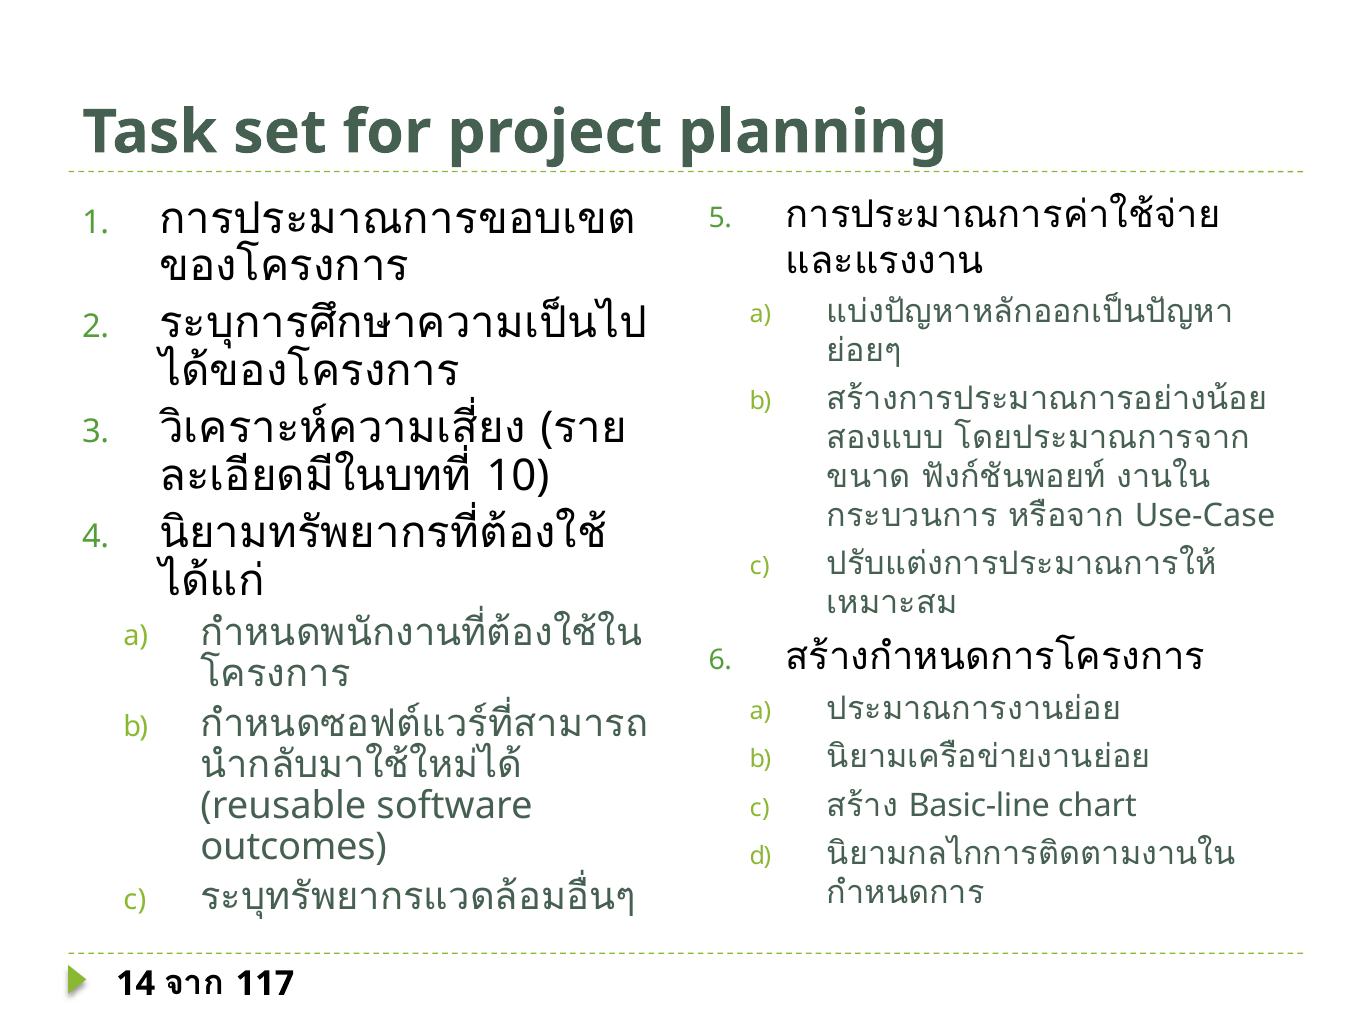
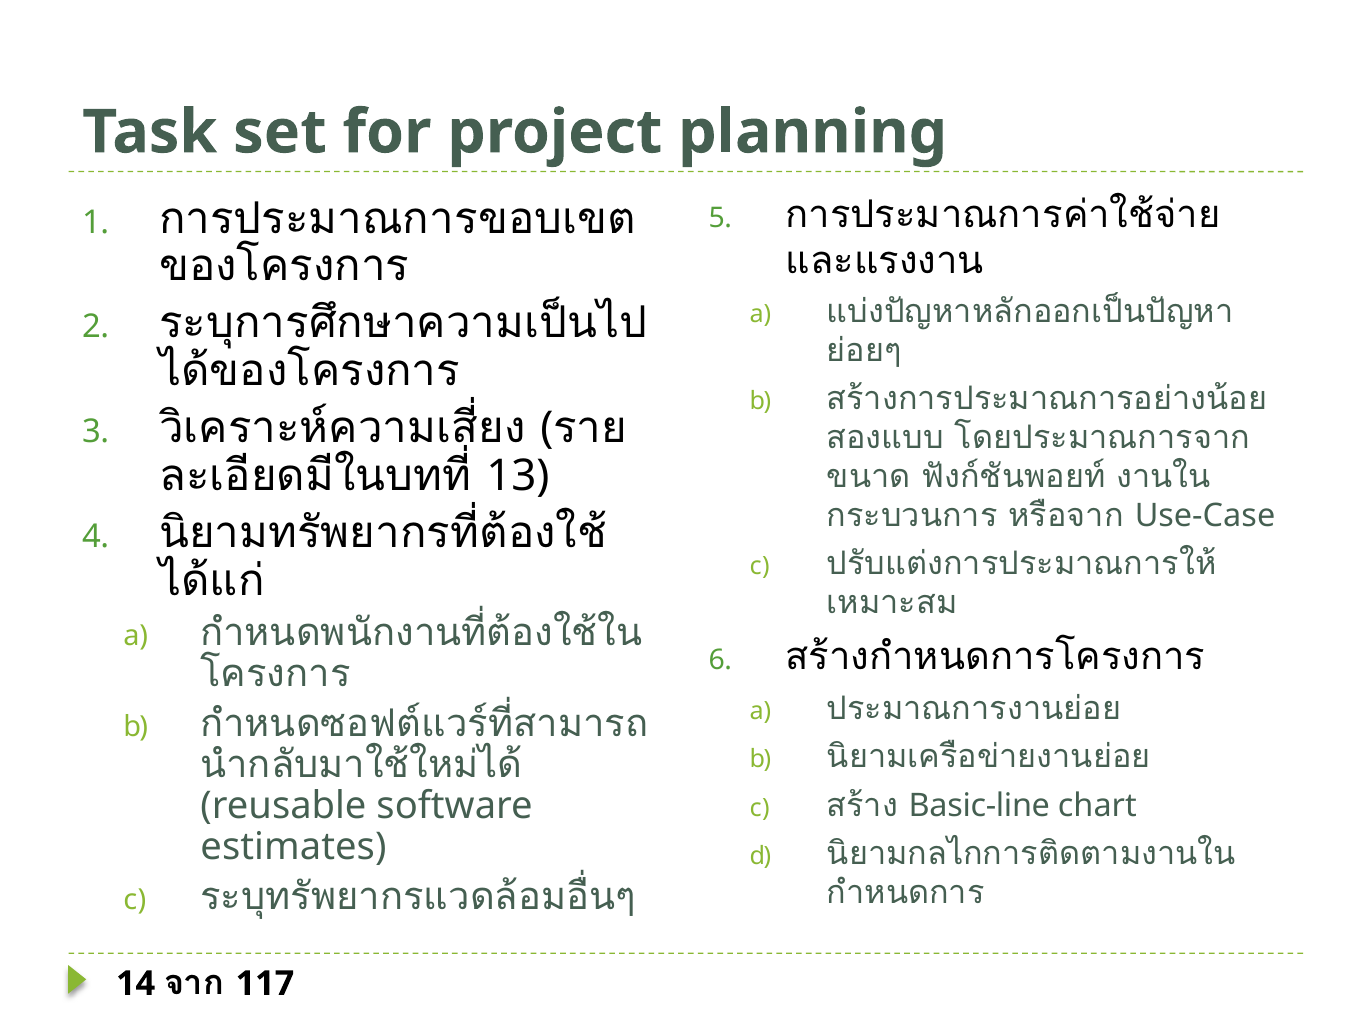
10: 10 -> 13 (518, 476)
outcomes: outcomes -> estimates (293, 847)
